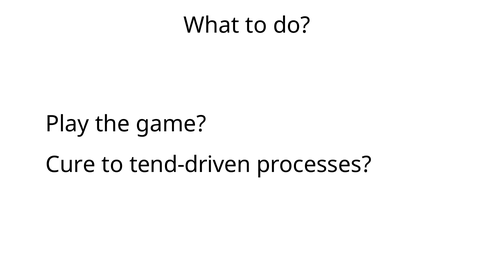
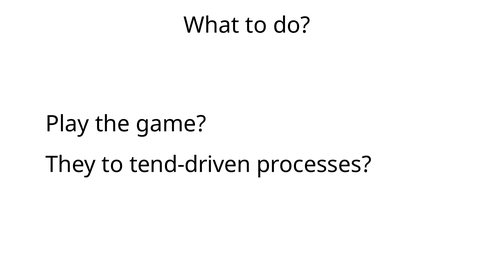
Cure: Cure -> They (71, 165)
